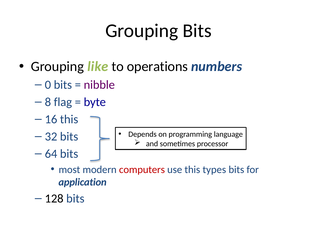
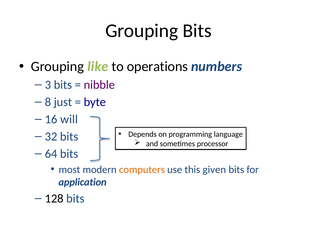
0: 0 -> 3 (48, 85)
flag: flag -> just (63, 102)
16 this: this -> will (69, 119)
computers colour: red -> orange (142, 169)
types: types -> given (214, 169)
